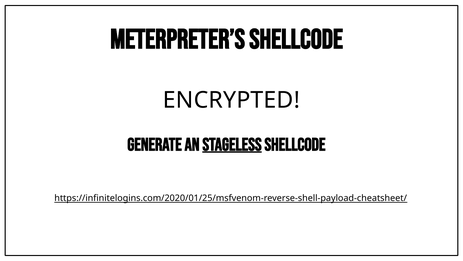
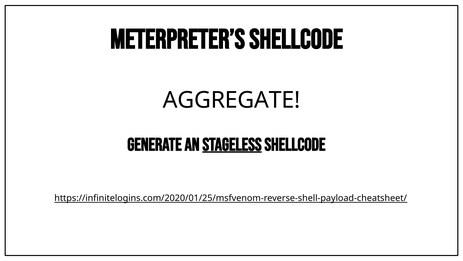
ENCRYPTED: ENCRYPTED -> AGGREGATE (232, 100)
